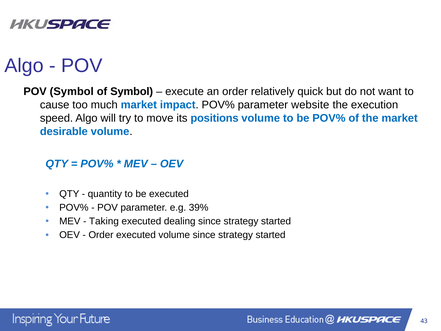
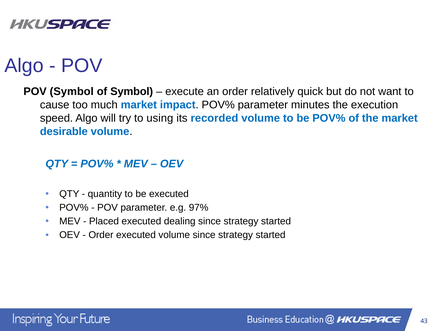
website: website -> minutes (310, 105)
move: move -> using (160, 118)
positions: positions -> recorded (214, 118)
39%: 39% -> 97% (199, 207)
Taking: Taking -> Placed (104, 221)
